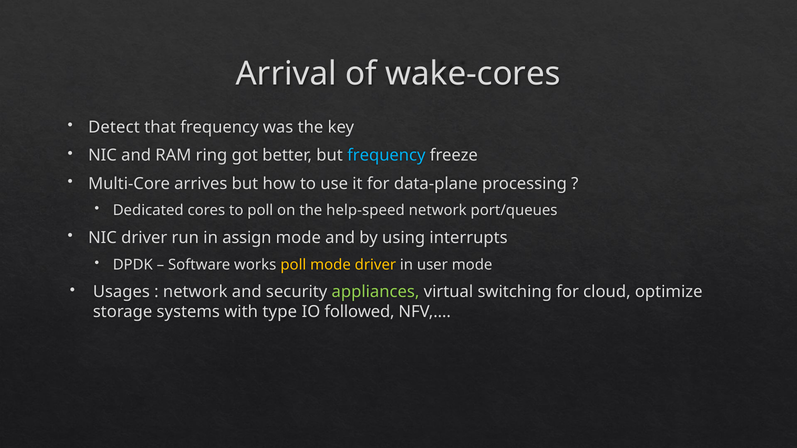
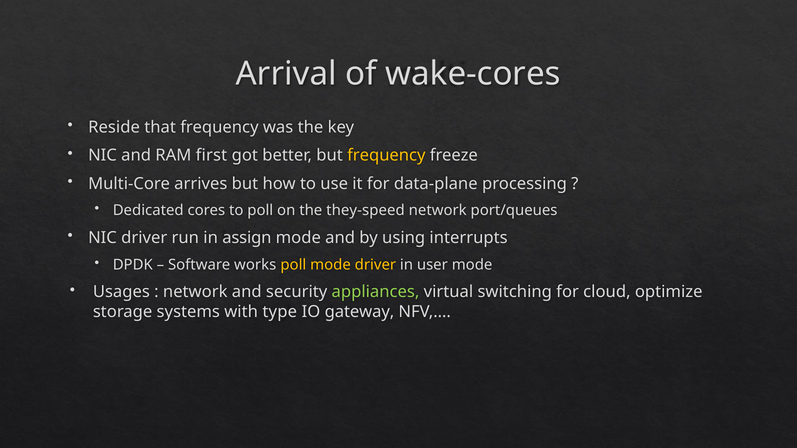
Detect: Detect -> Reside (114, 127)
ring: ring -> first (211, 156)
frequency colour: light blue -> yellow (386, 156)
help-speed: help-speed -> they-speed (365, 211)
followed: followed -> gateway (359, 312)
